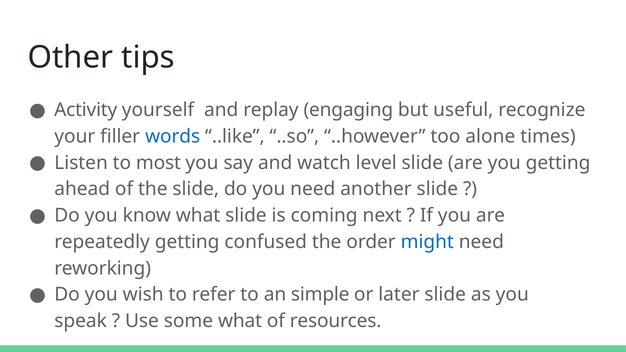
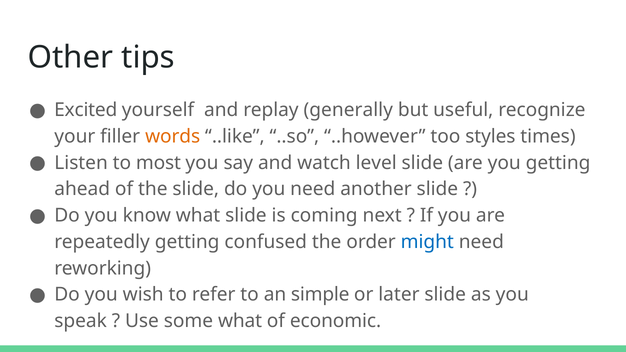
Activity: Activity -> Excited (86, 110)
engaging: engaging -> generally (348, 110)
words colour: blue -> orange (173, 136)
alone: alone -> styles (490, 136)
resources: resources -> economic (336, 321)
